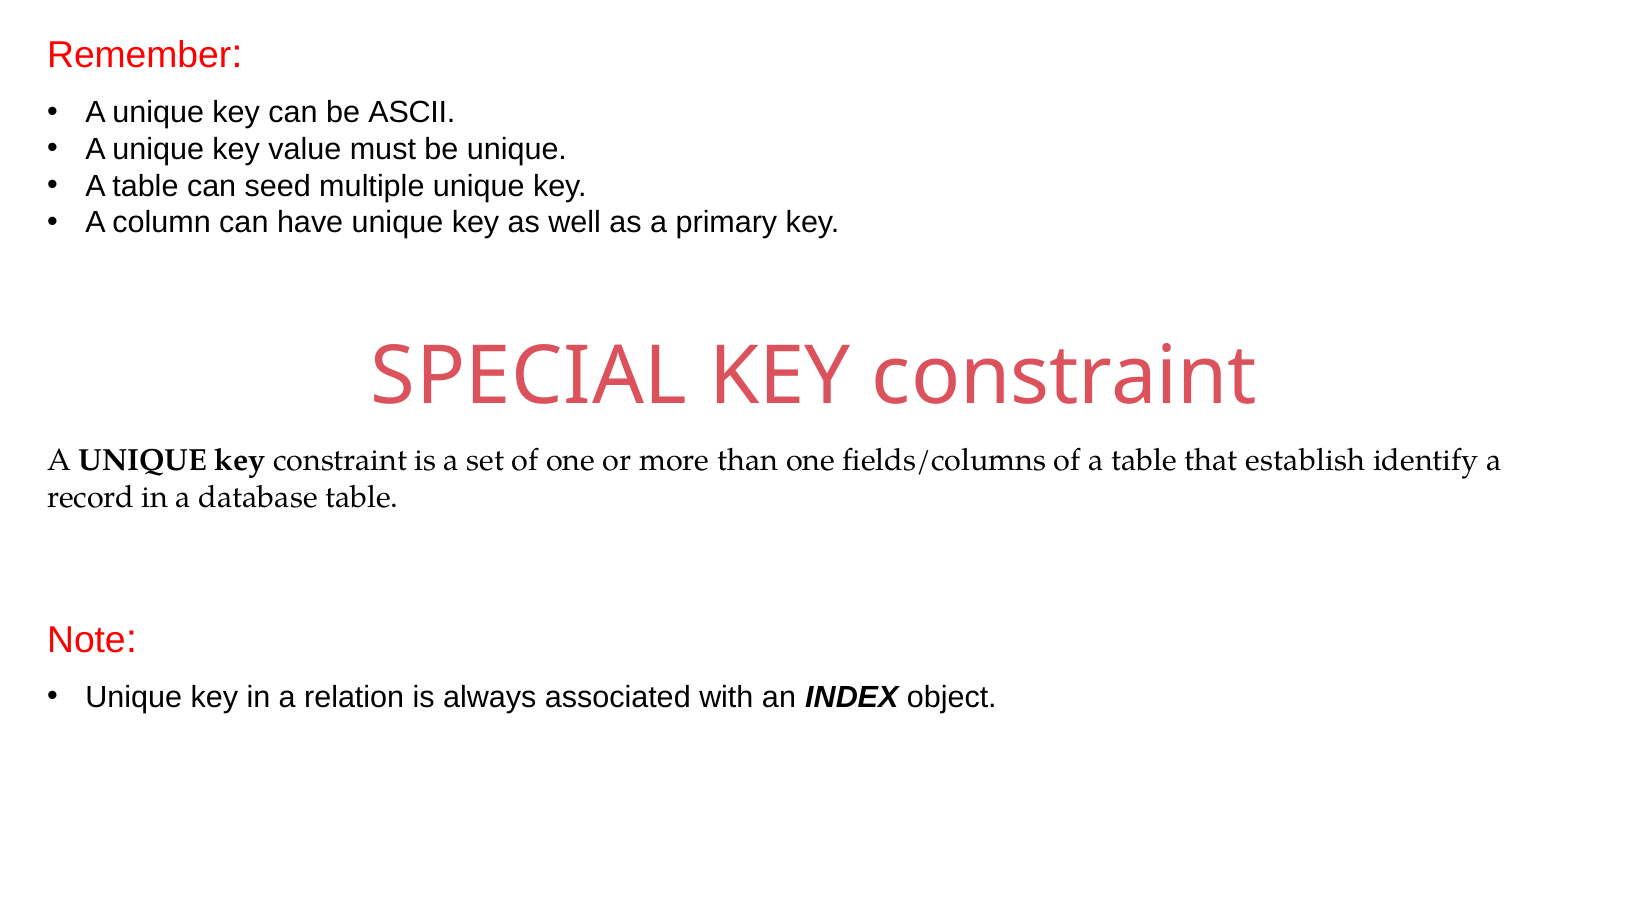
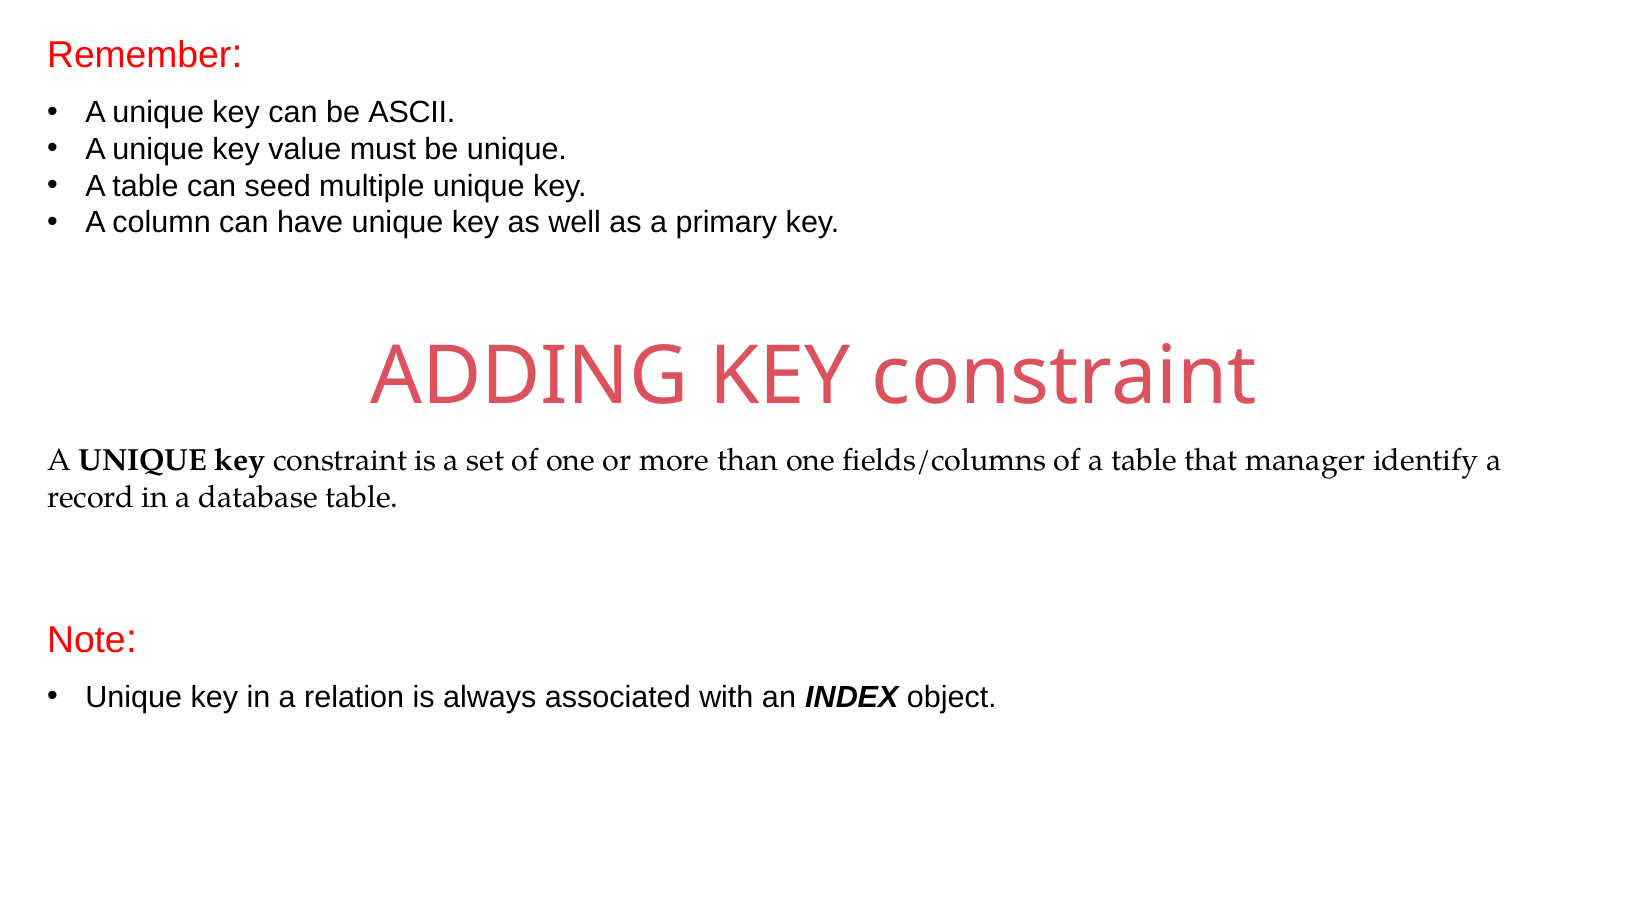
SPECIAL: SPECIAL -> ADDING (530, 376)
establish: establish -> manager (1305, 460)
